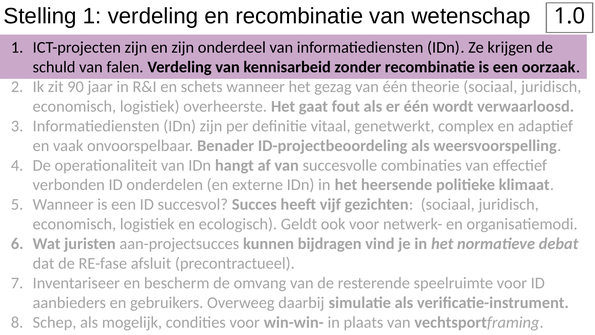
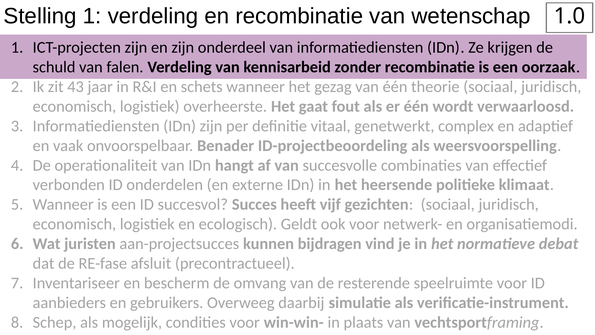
90: 90 -> 43 (76, 87)
